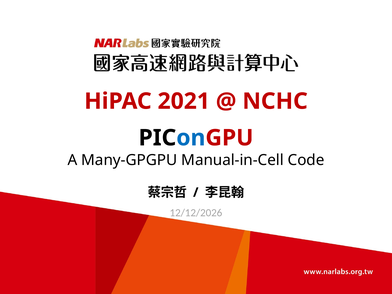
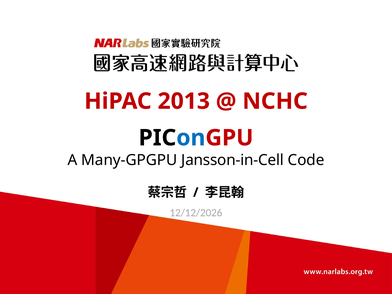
2021: 2021 -> 2013 (184, 101)
Manual-in-Cell: Manual-in-Cell -> Jansson-in-Cell (233, 160)
